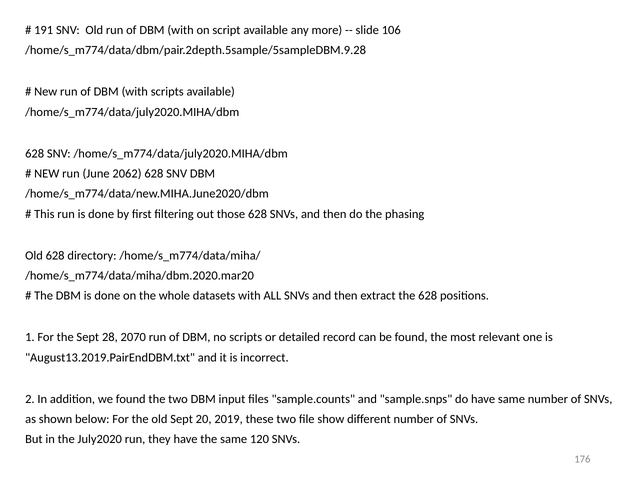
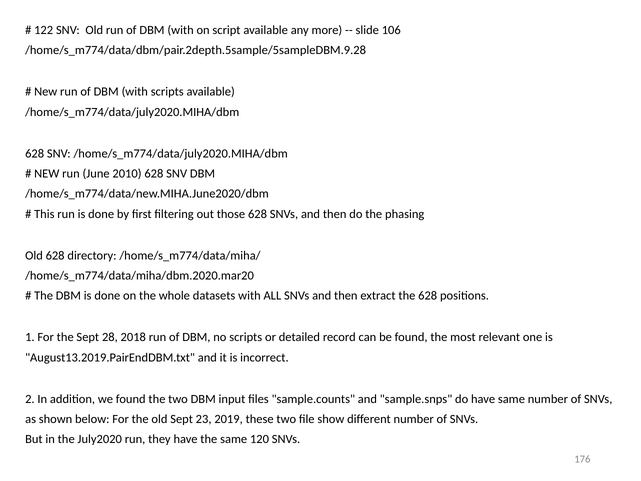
191: 191 -> 122 (44, 30)
2062: 2062 -> 2010 (127, 174)
2070: 2070 -> 2018 (133, 337)
20: 20 -> 23 (204, 419)
